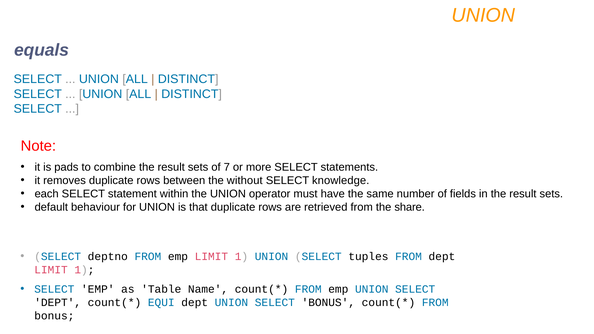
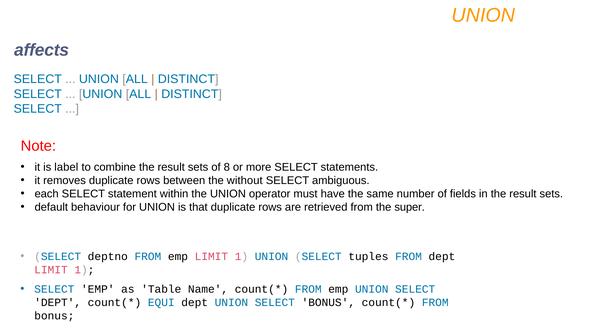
equals: equals -> affects (42, 50)
pads: pads -> label (66, 167)
7: 7 -> 8 (227, 167)
knowledge: knowledge -> ambiguous (341, 180)
share: share -> super (410, 207)
